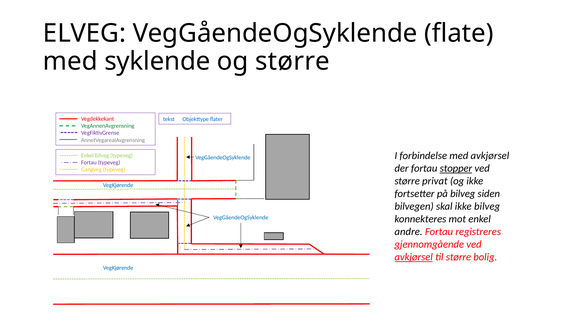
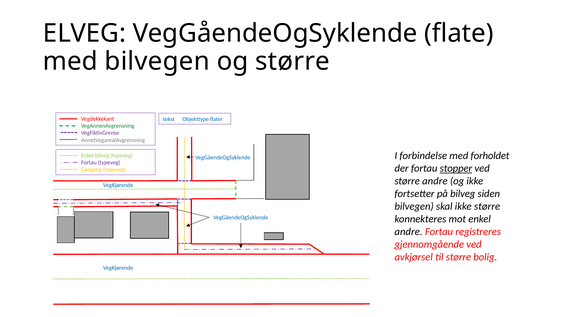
med syklende: syklende -> bilvegen (157, 61)
med avkjørsel: avkjørsel -> forholdet (490, 156)
større privat: privat -> andre (435, 181)
ikke bilveg: bilveg -> større (487, 207)
avkjørsel underline: present -> none (414, 257)
